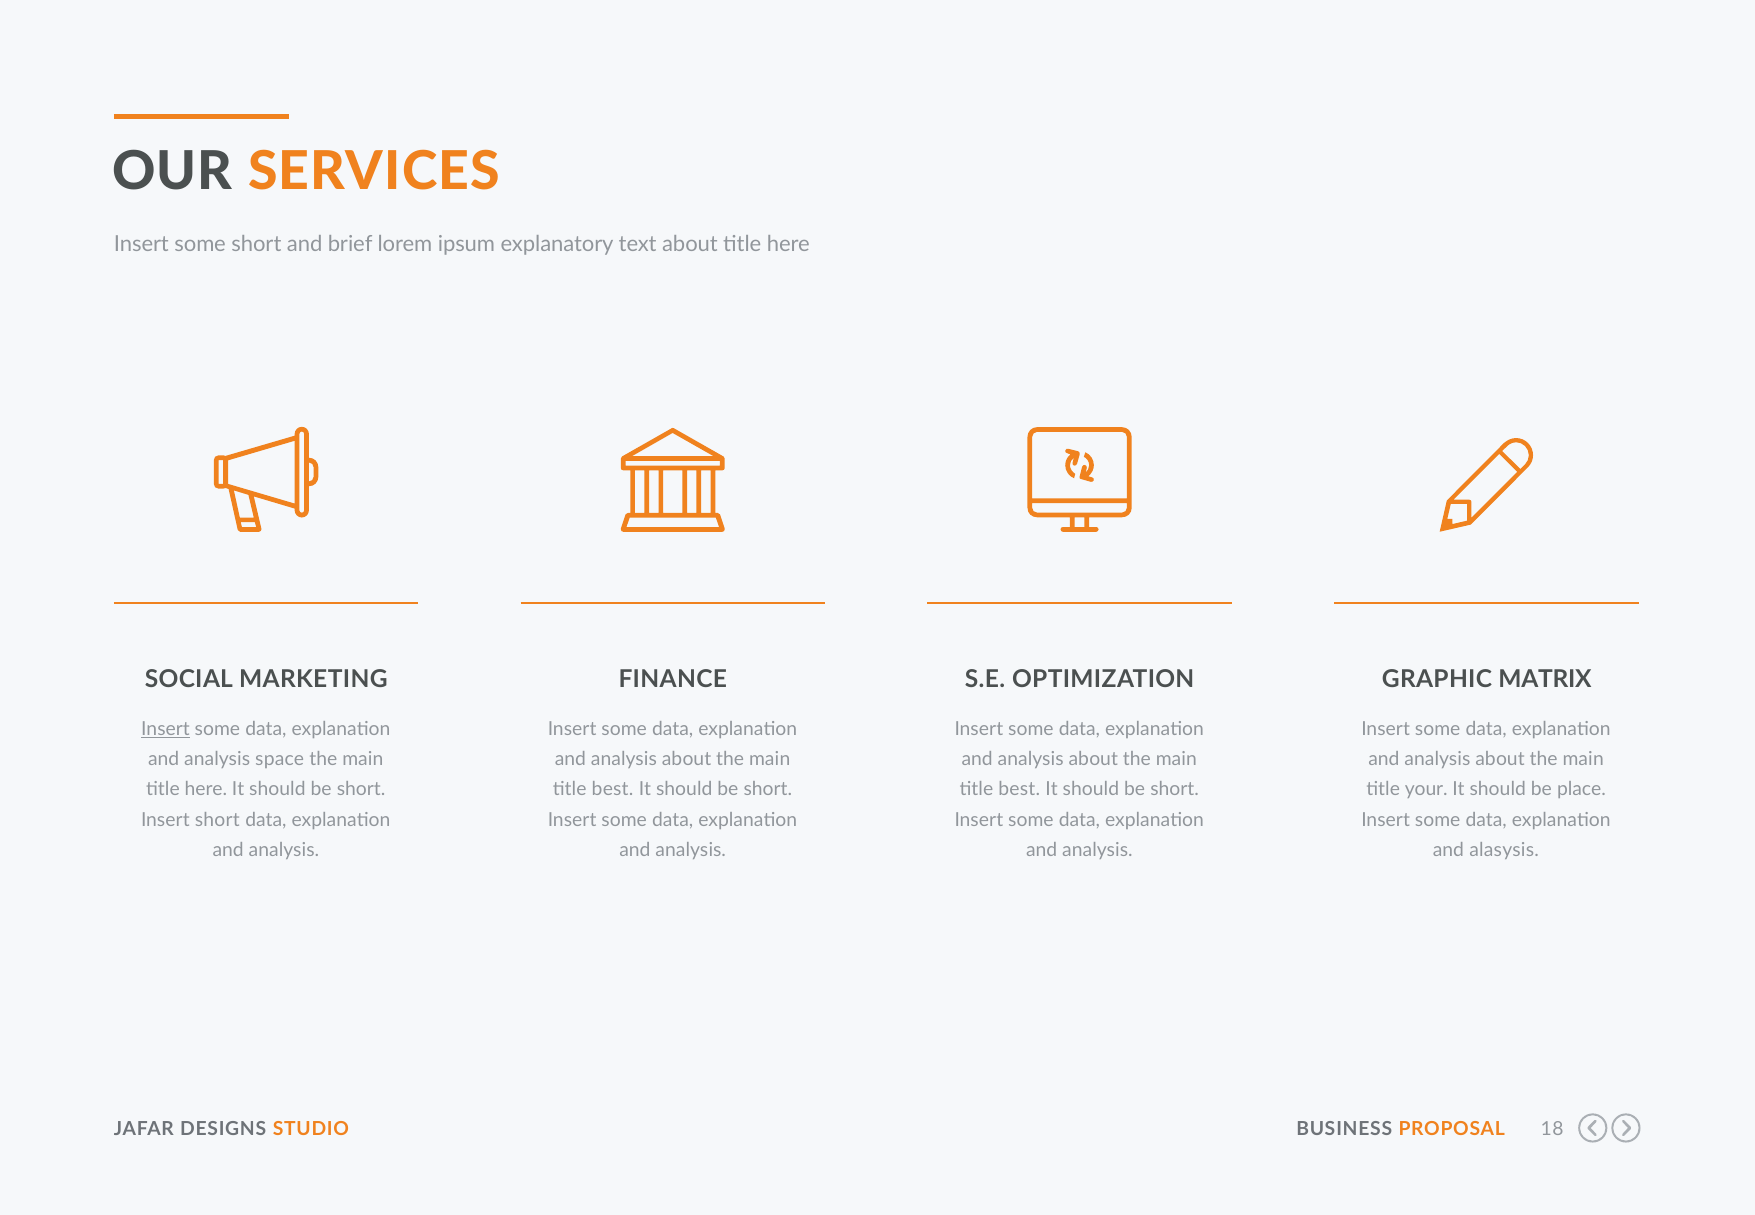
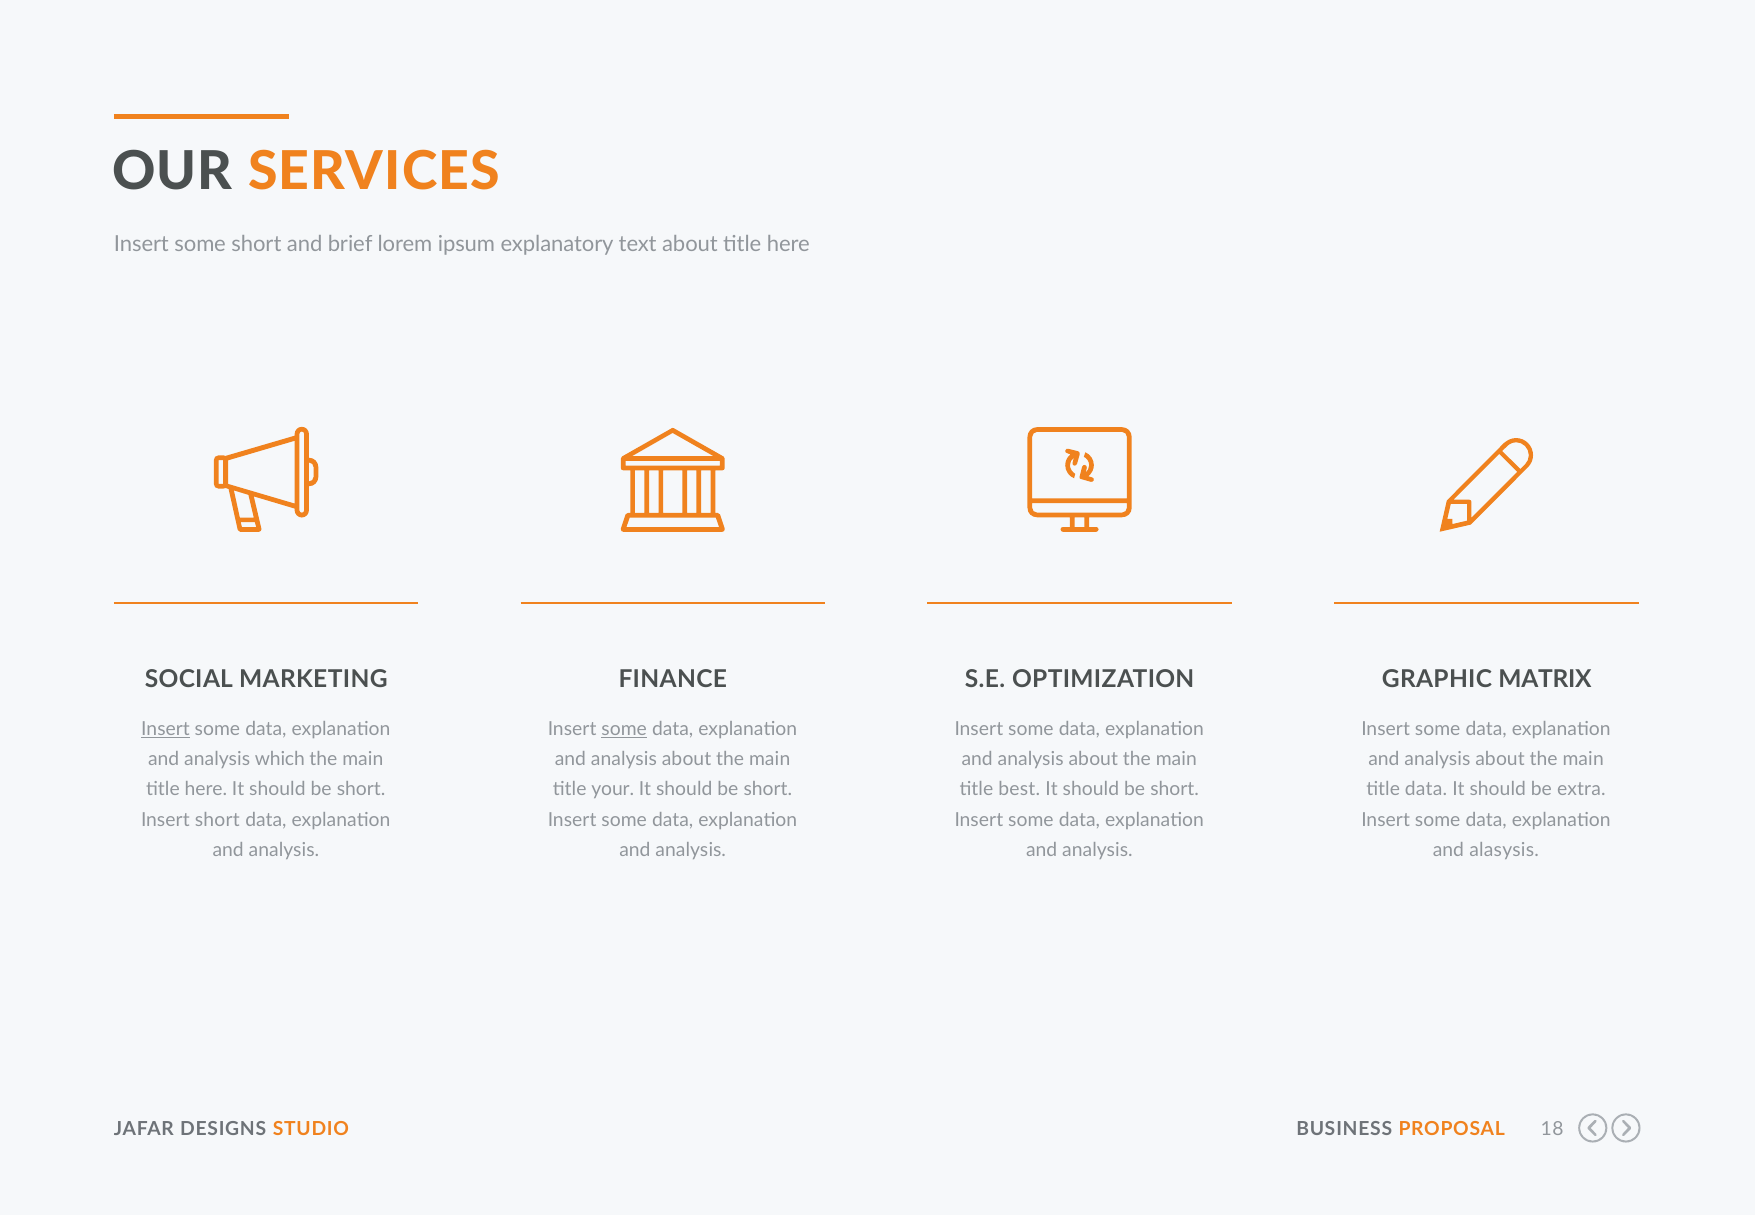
some underline: none -> present (624, 729)
space: space -> which (280, 759)
best: best -> your (613, 789)
title your: your -> data (1426, 789)
place: place -> extra (1581, 789)
